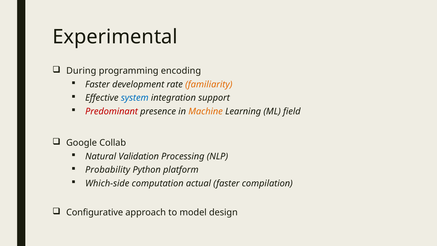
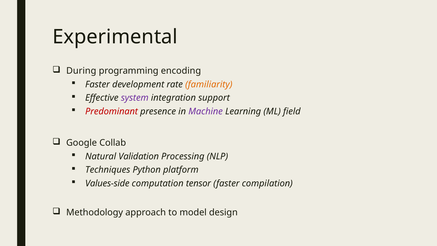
system colour: blue -> purple (135, 98)
Machine colour: orange -> purple (206, 111)
Probability: Probability -> Techniques (108, 170)
Which-side: Which-side -> Values-side (107, 183)
actual: actual -> tensor (198, 183)
Configurative: Configurative -> Methodology (95, 212)
